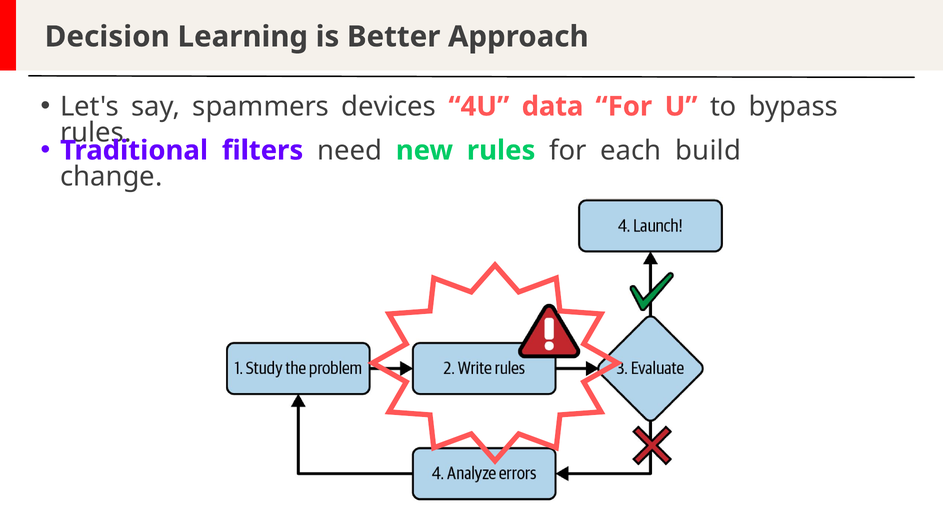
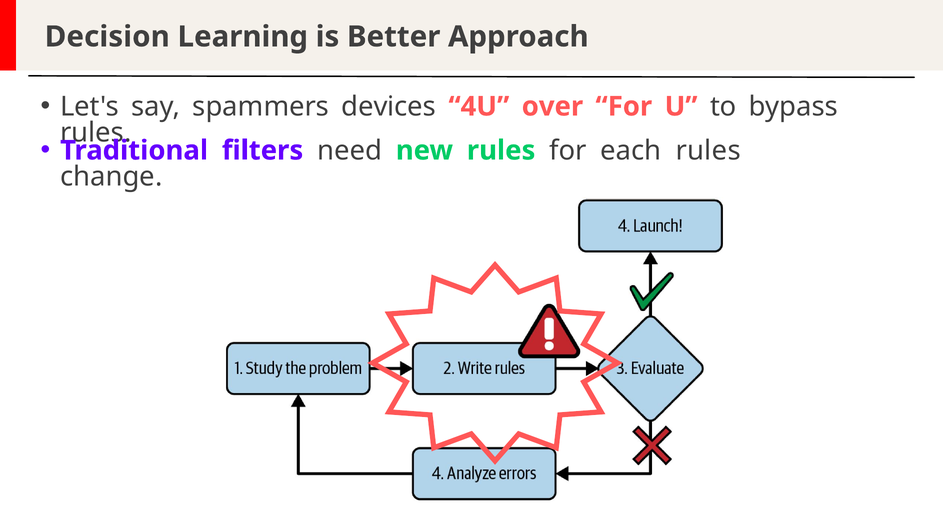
data: data -> over (552, 107)
each build: build -> rules (708, 151)
